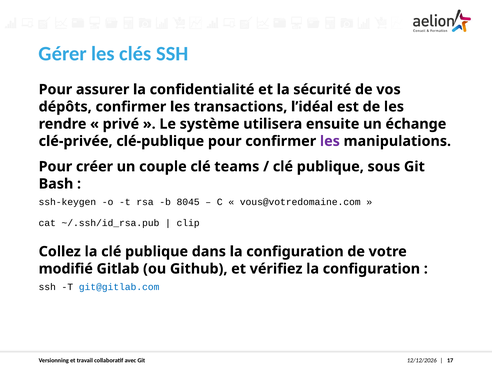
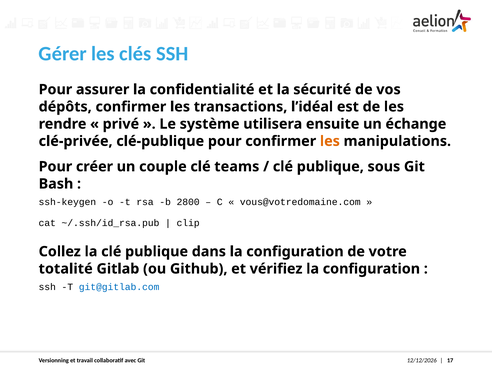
les colour: purple -> orange (330, 141)
8045: 8045 -> 2800 (188, 202)
modifié: modifié -> totalité (66, 269)
